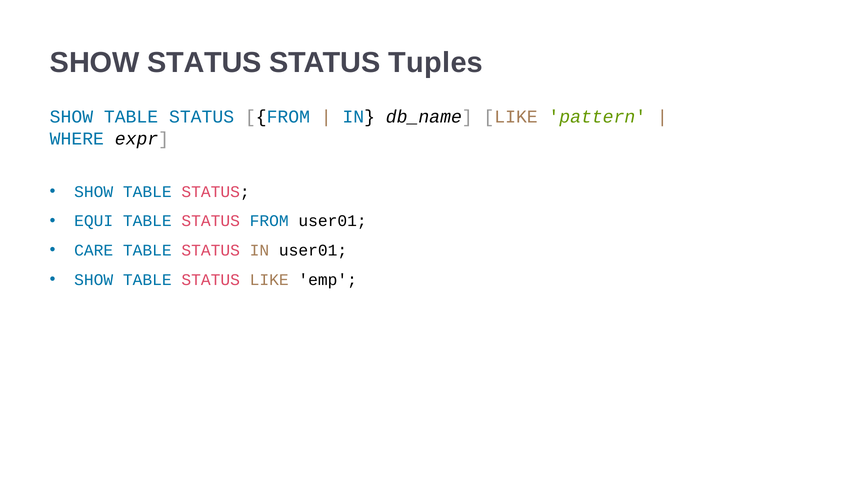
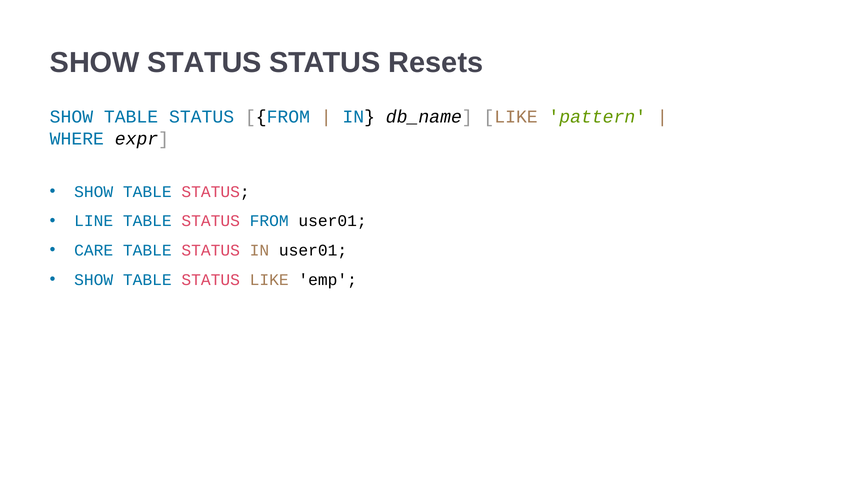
Tuples: Tuples -> Resets (436, 63)
EQUI: EQUI -> LINE (94, 221)
